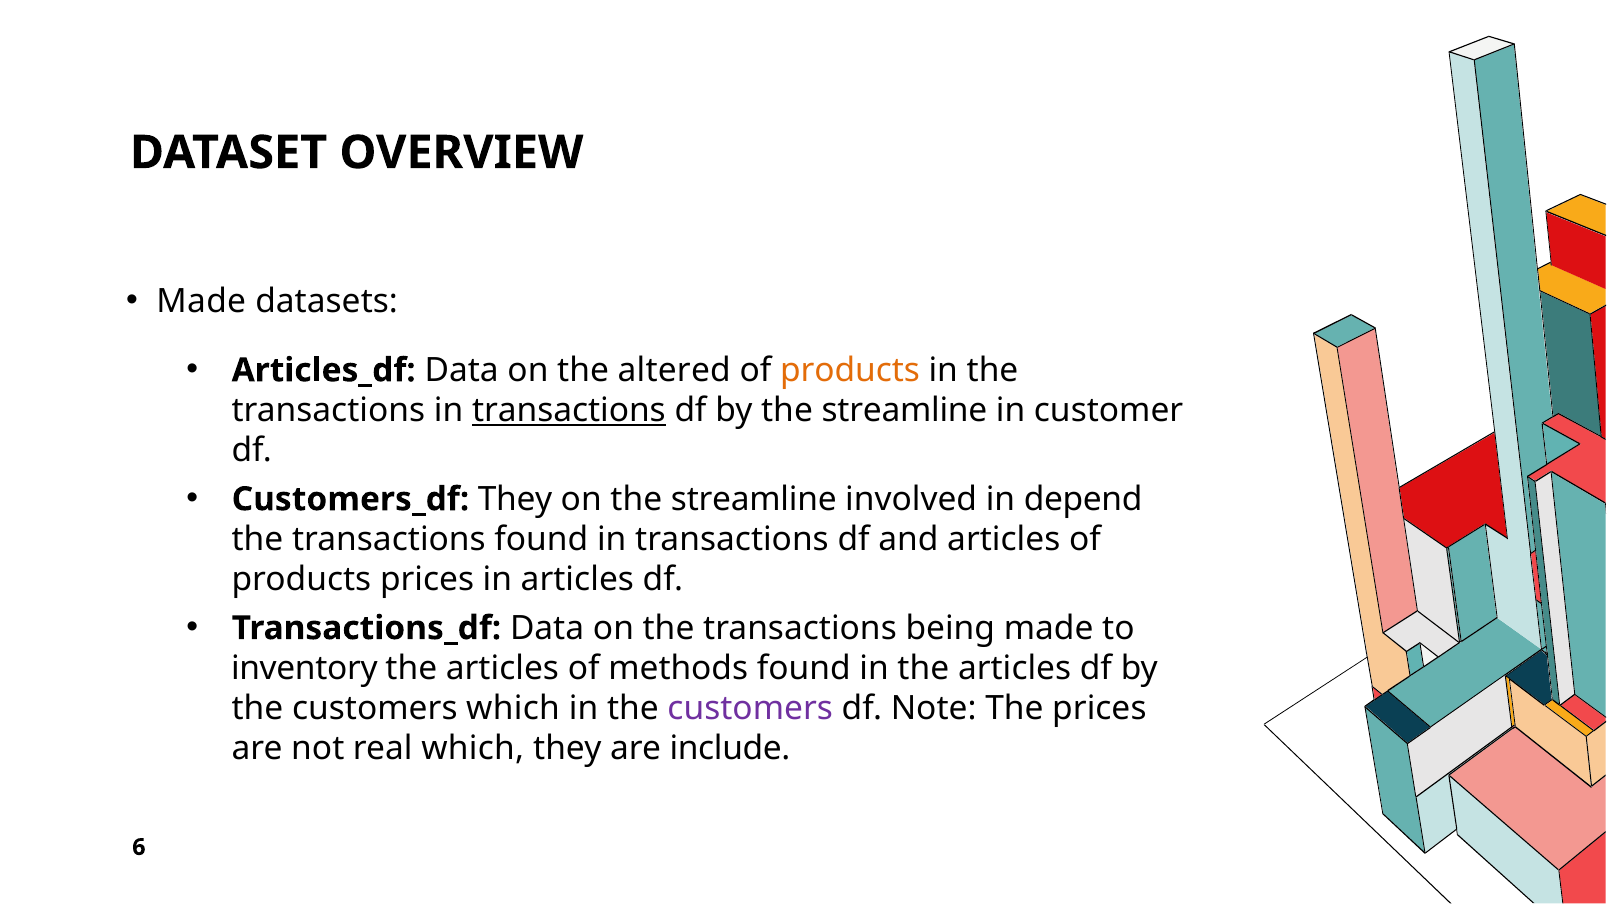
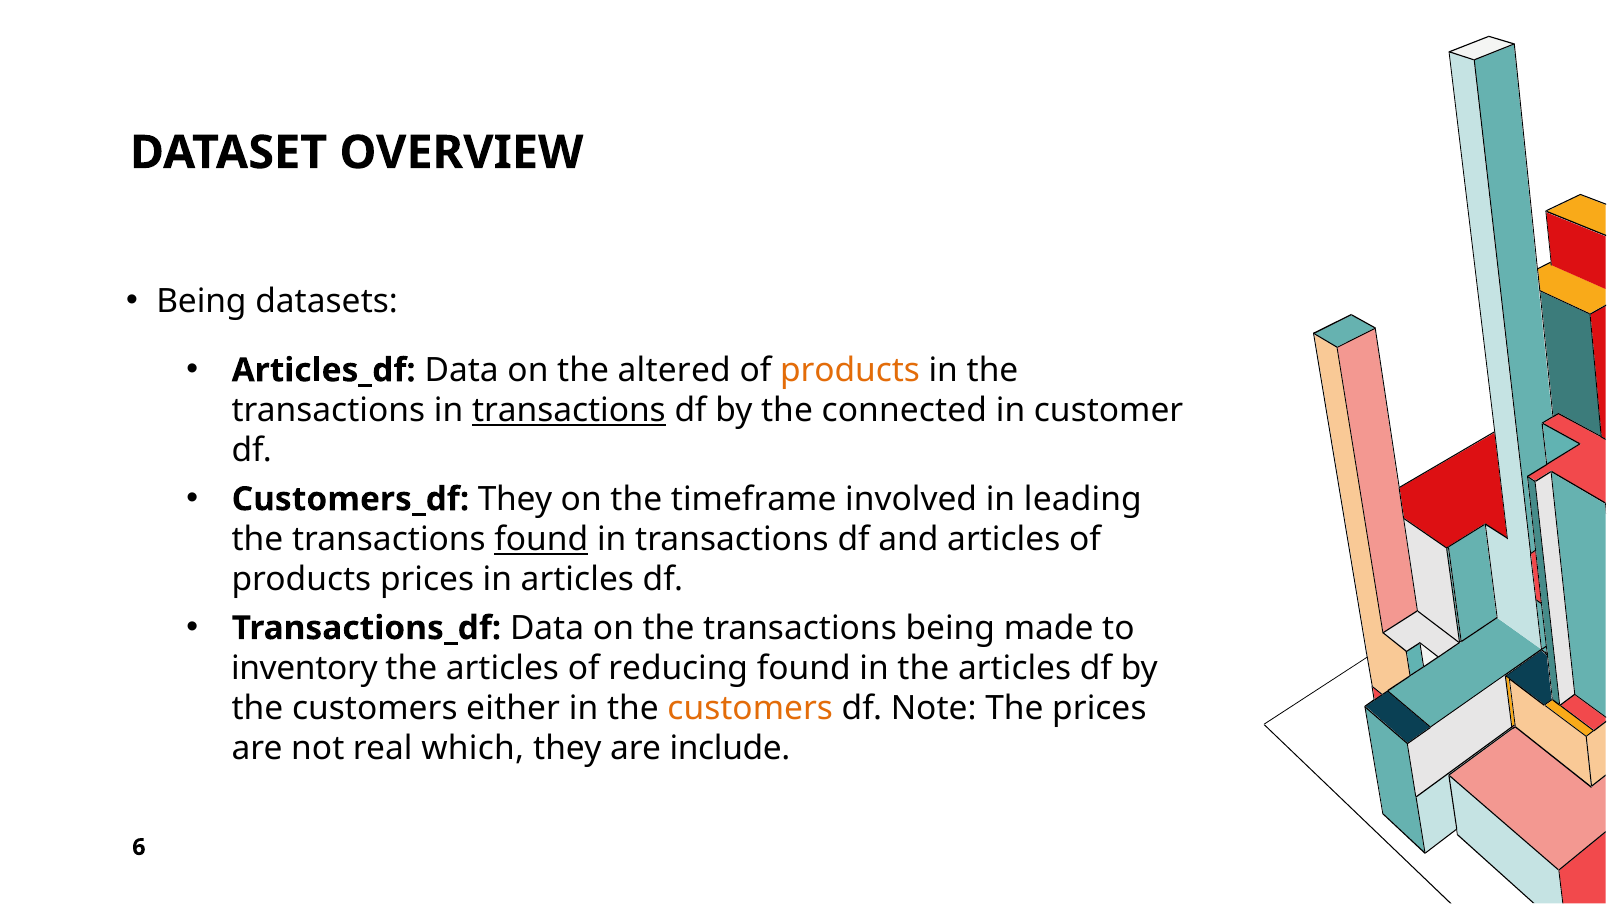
Made: Made -> Being (201, 302)
by the streamline: streamline -> connected (904, 410)
on the streamline: streamline -> timeframe (754, 499)
depend: depend -> leading (1083, 499)
found underline: none -> present (541, 539)
methods: methods -> reducing (678, 668)
customers which: which -> either (513, 708)
customers colour: purple -> orange (750, 708)
